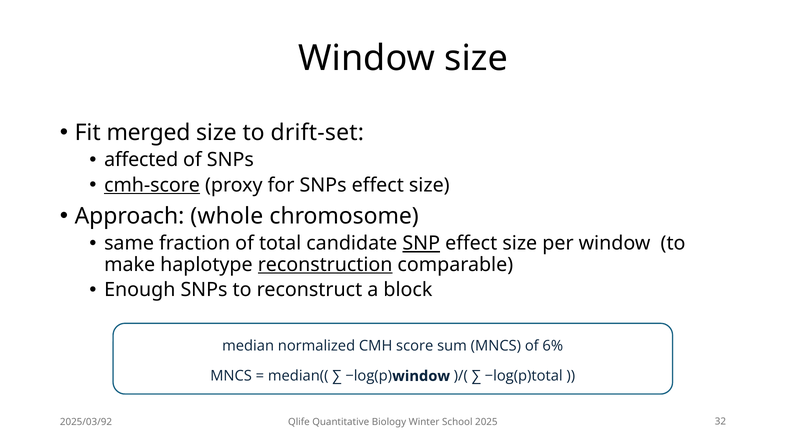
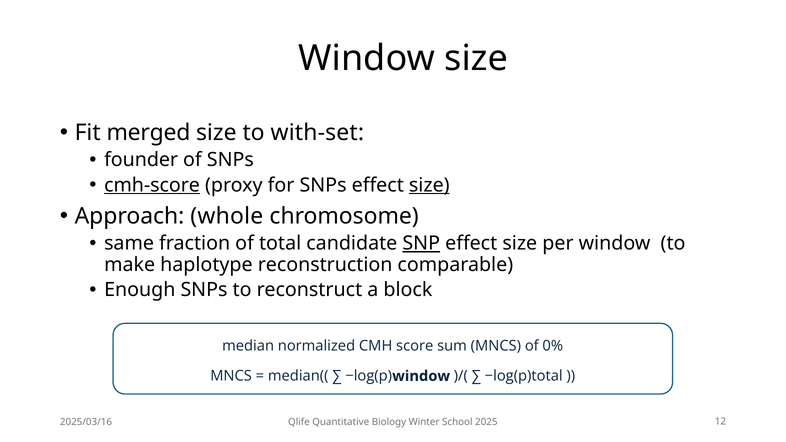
drift-set: drift-set -> with-set (317, 133)
affected: affected -> founder (141, 160)
size underline: none -> present (429, 185)
reconstruction underline: present -> none (325, 265)
6%: 6% -> 0% (553, 346)
2025/03/92: 2025/03/92 -> 2025/03/16 (86, 422)
32: 32 -> 12 (720, 421)
